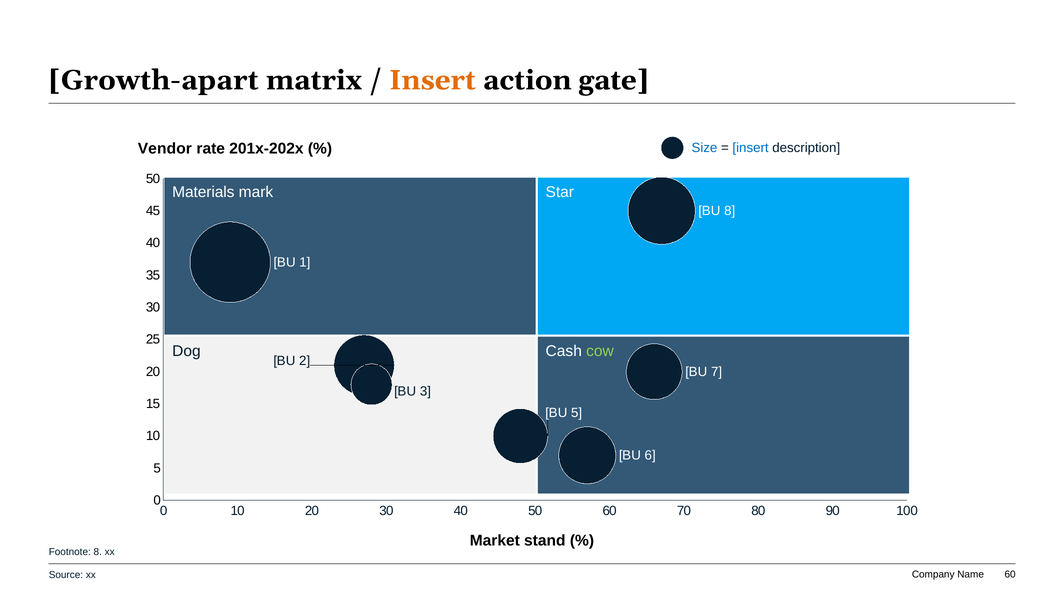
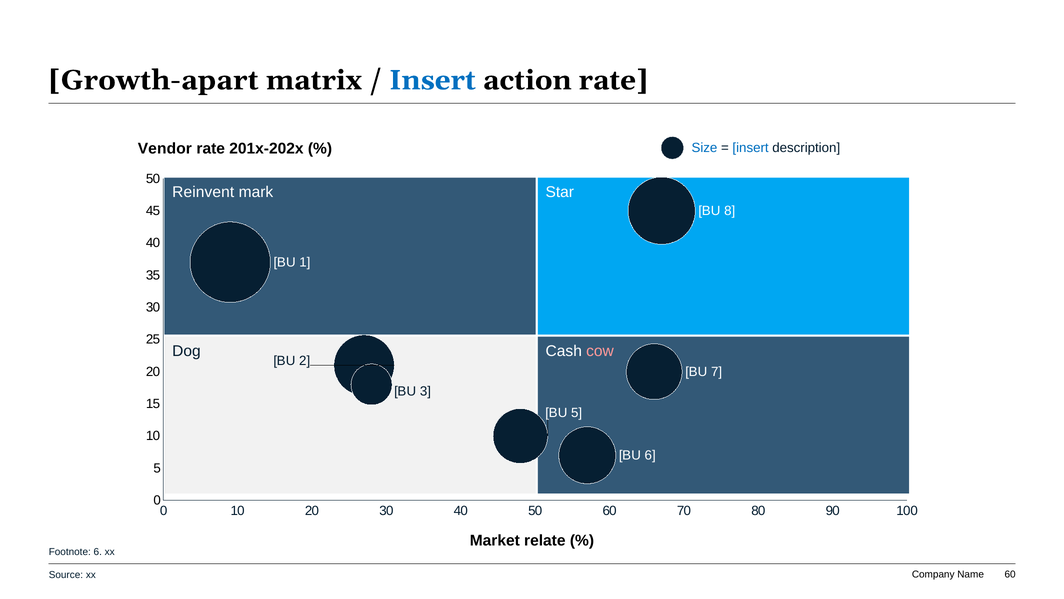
Insert colour: orange -> blue (433, 80)
action gate: gate -> rate (613, 80)
Materials: Materials -> Reinvent (203, 192)
cow colour: light green -> pink (600, 351)
stand: stand -> relate (545, 540)
Footnote 8: 8 -> 6 (98, 551)
